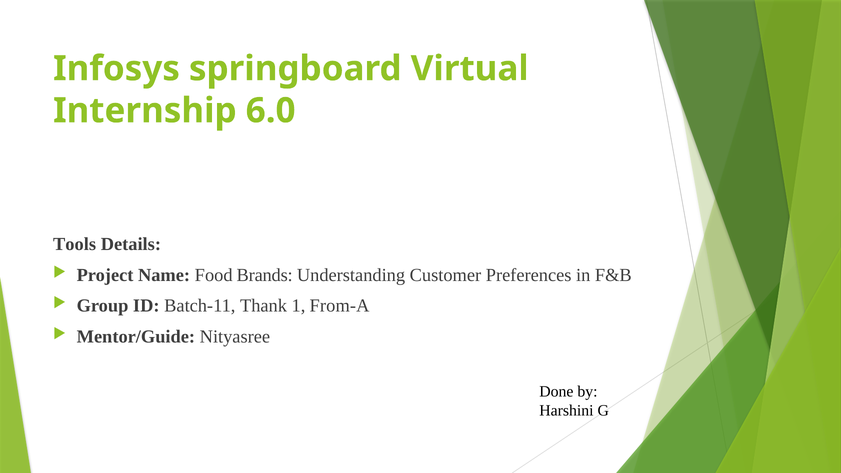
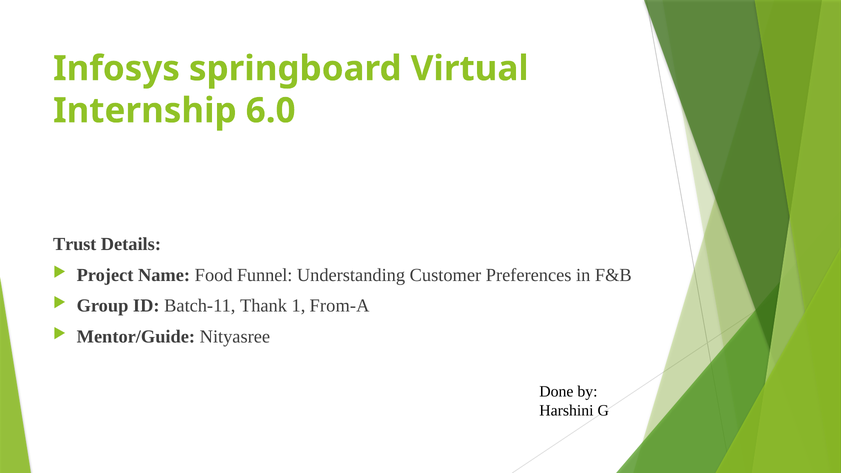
Tools: Tools -> Trust (75, 244)
Brands: Brands -> Funnel (265, 275)
